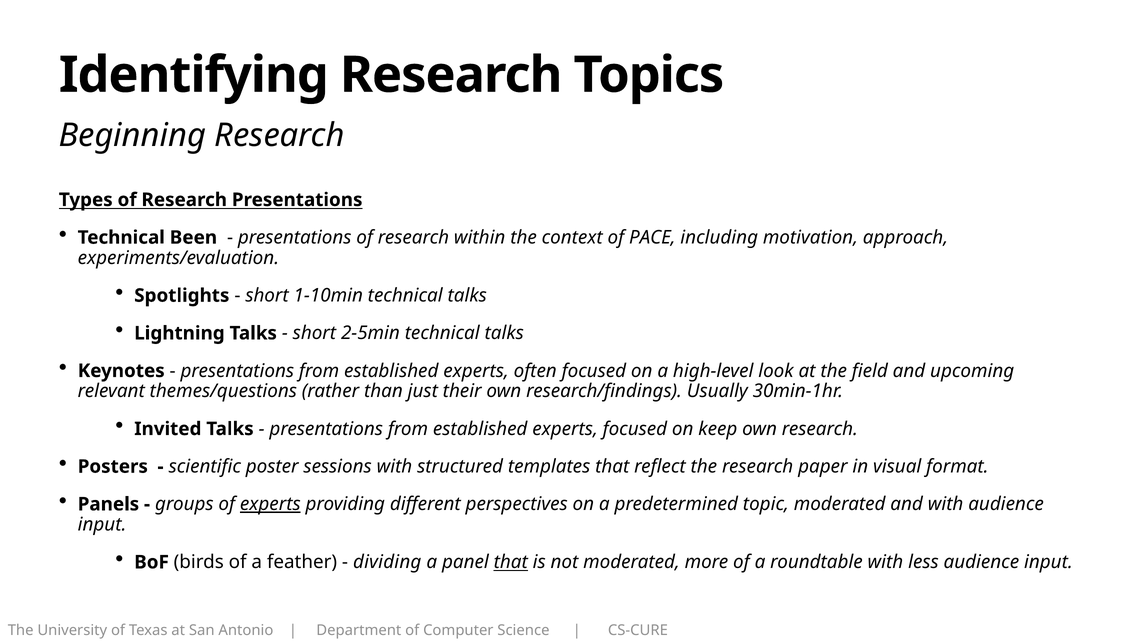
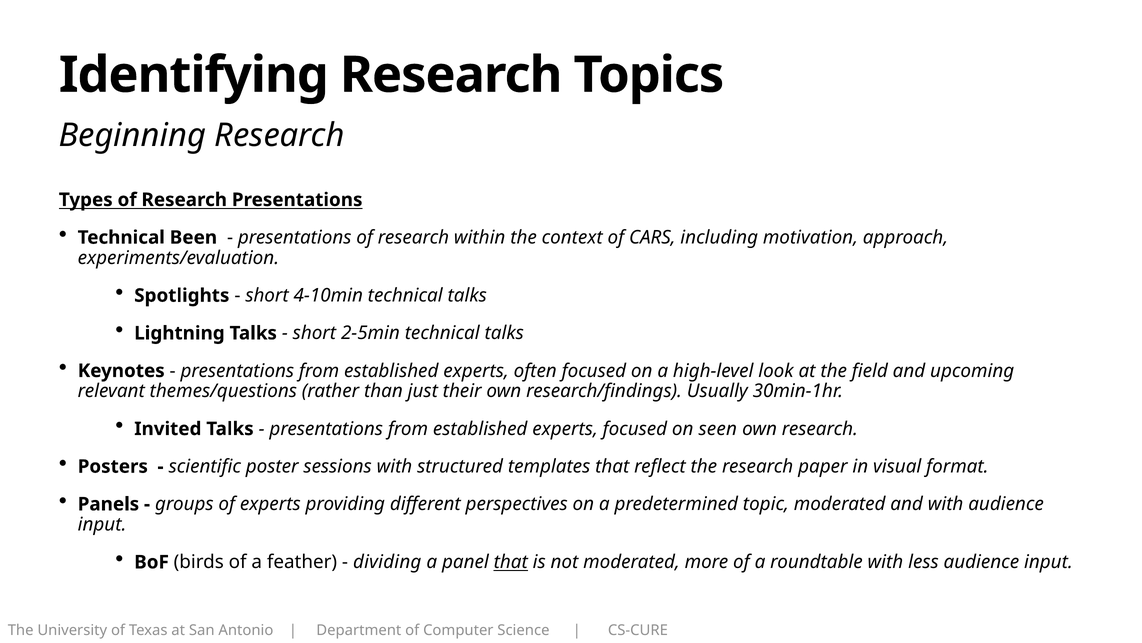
PACE: PACE -> CARS (652, 237)
1-10min: 1-10min -> 4-10min (328, 295)
keep: keep -> seen (718, 428)
experts underline: present -> none (270, 504)
